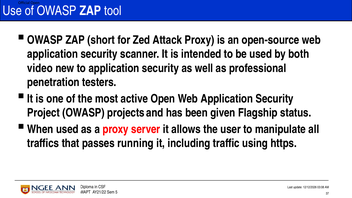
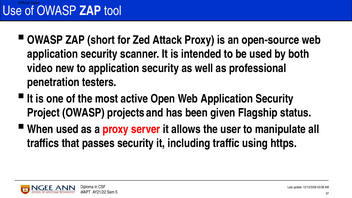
passes running: running -> security (136, 143)
